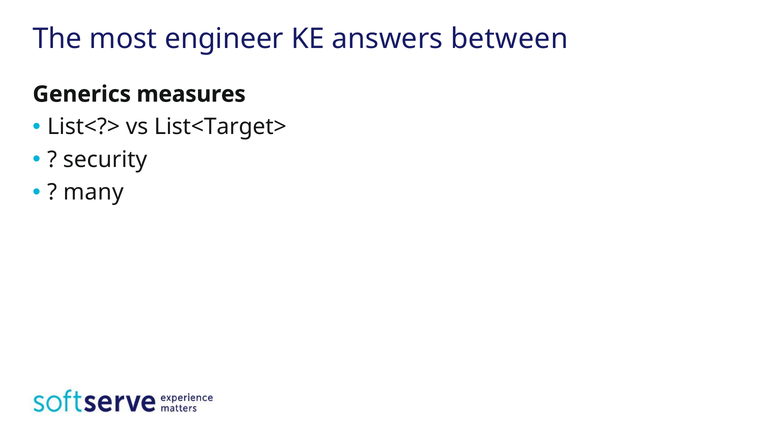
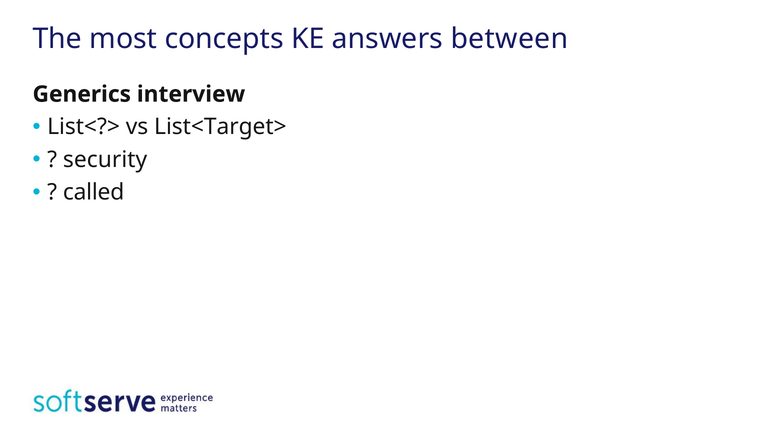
engineer: engineer -> concepts (224, 39)
measures: measures -> interview (191, 94)
many: many -> called (94, 192)
